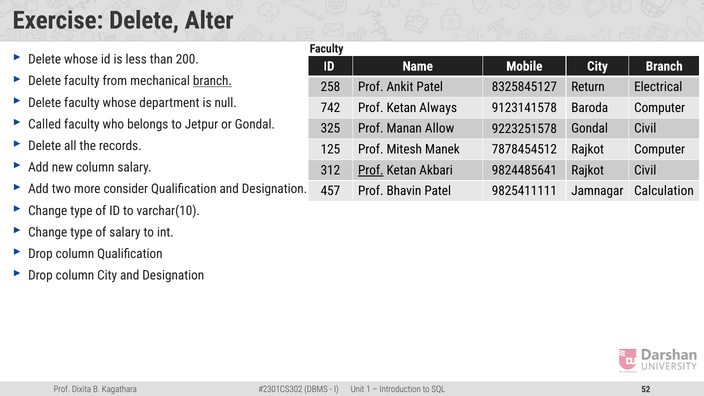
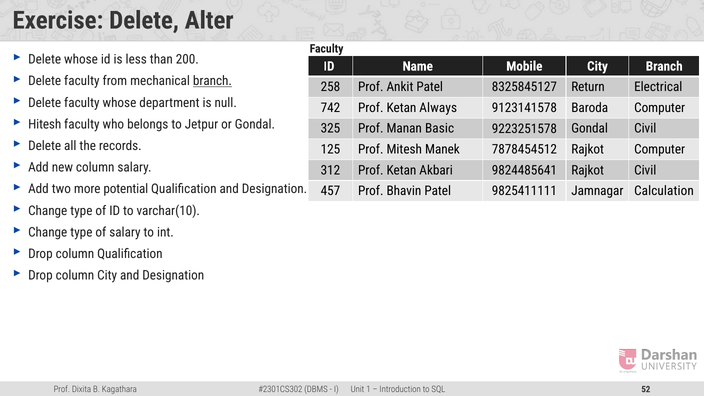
Called: Called -> Hitesh (45, 124)
Allow: Allow -> Basic (440, 129)
Prof underline: present -> none (371, 170)
consider: consider -> potential (126, 189)
